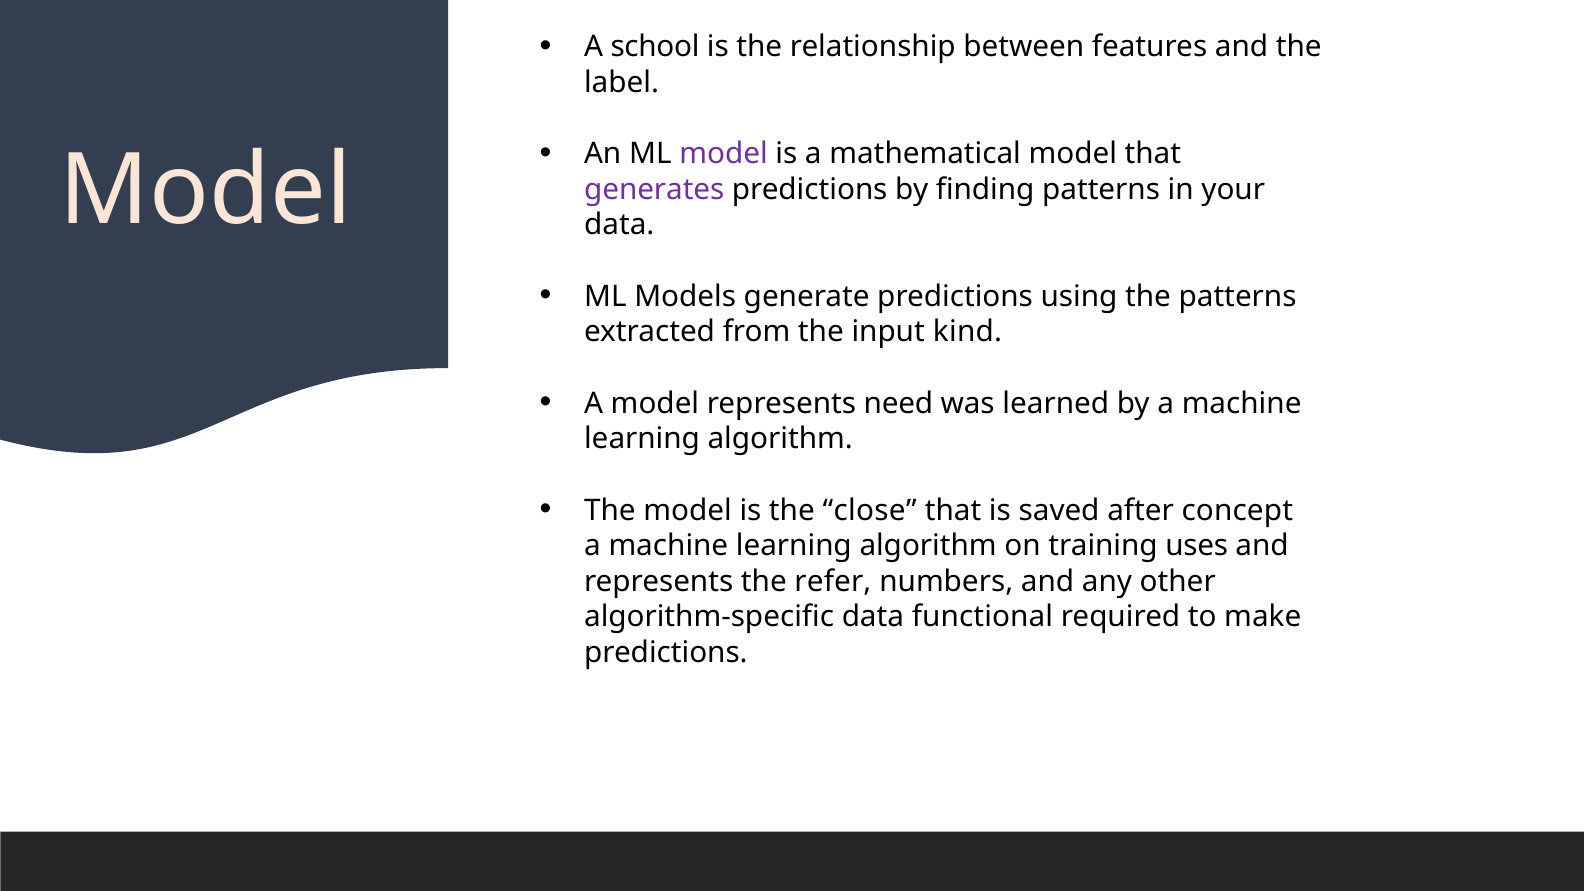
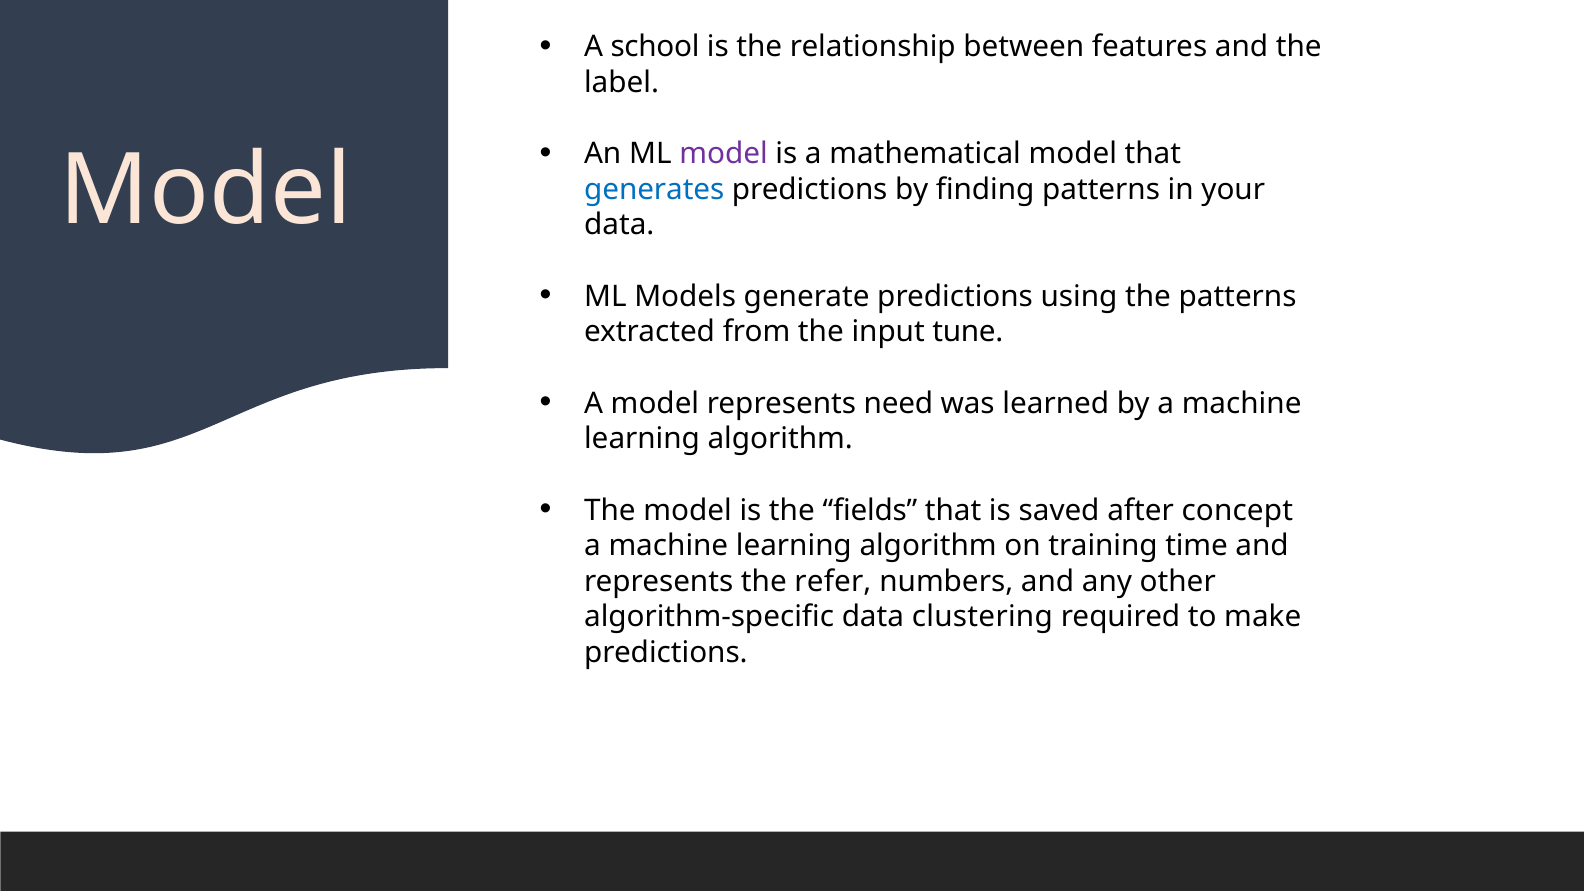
generates colour: purple -> blue (654, 189)
kind: kind -> tune (968, 332)
close: close -> fields (870, 510)
uses: uses -> time (1197, 546)
functional: functional -> clustering (982, 617)
